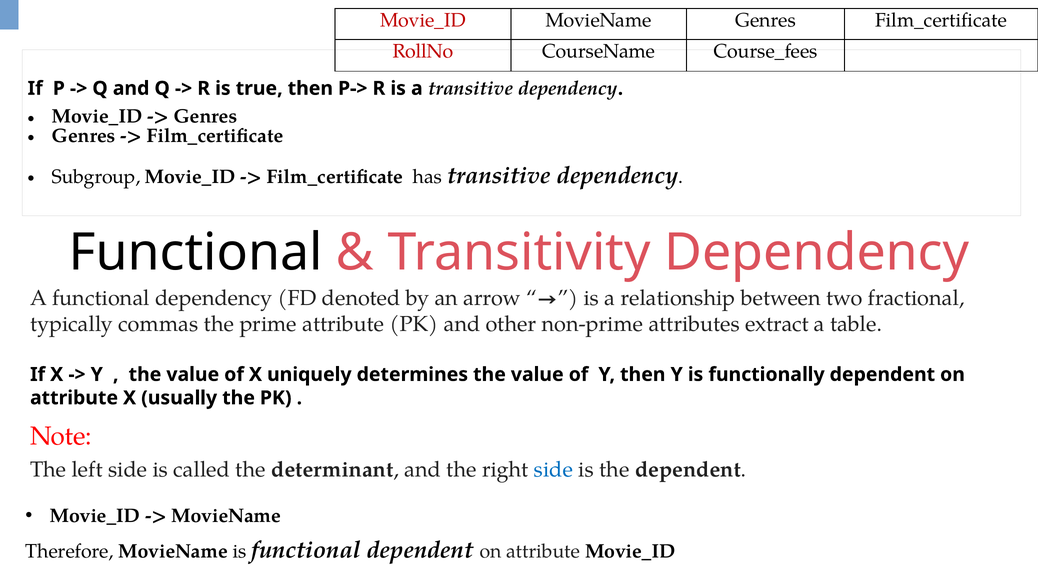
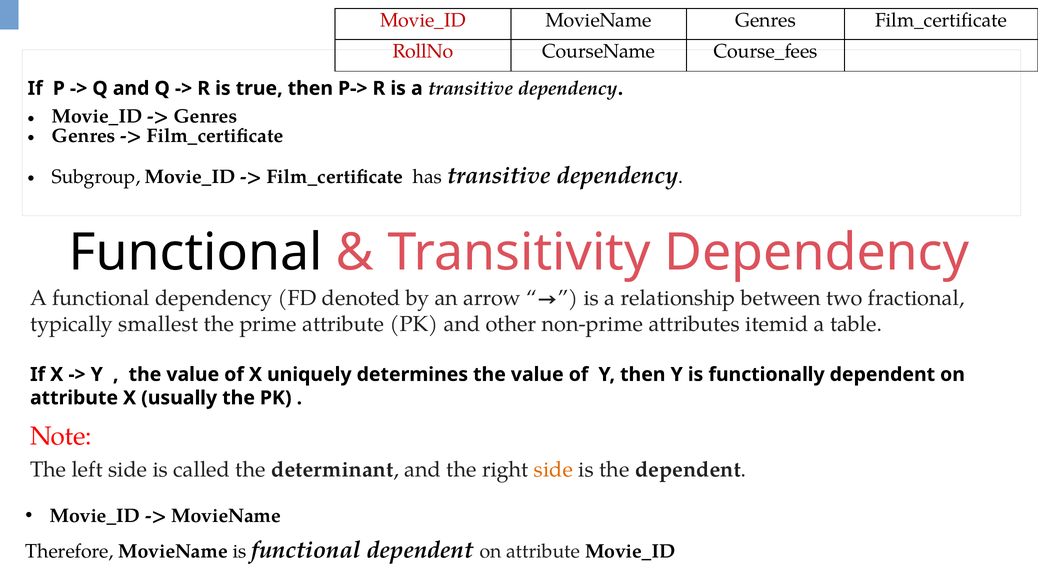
commas: commas -> smallest (158, 324)
extract: extract -> itemid (777, 324)
side colour: blue -> orange (553, 469)
